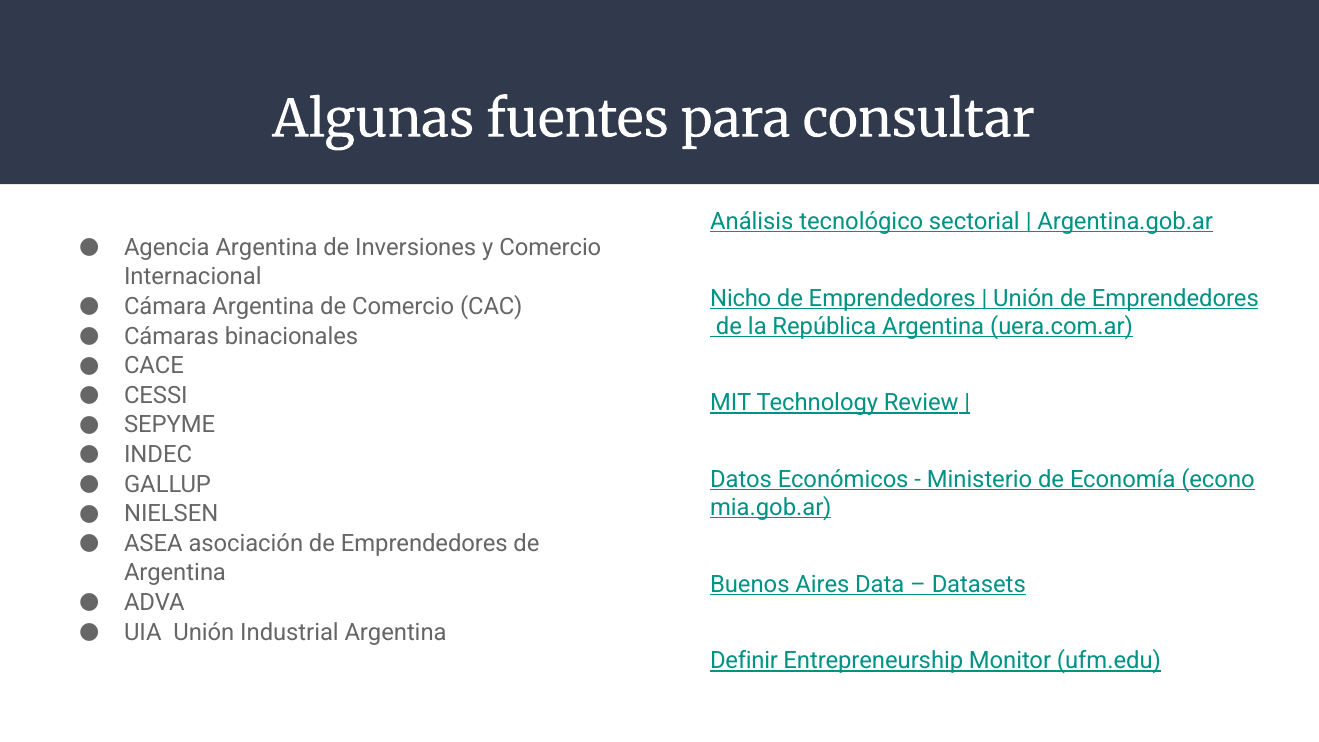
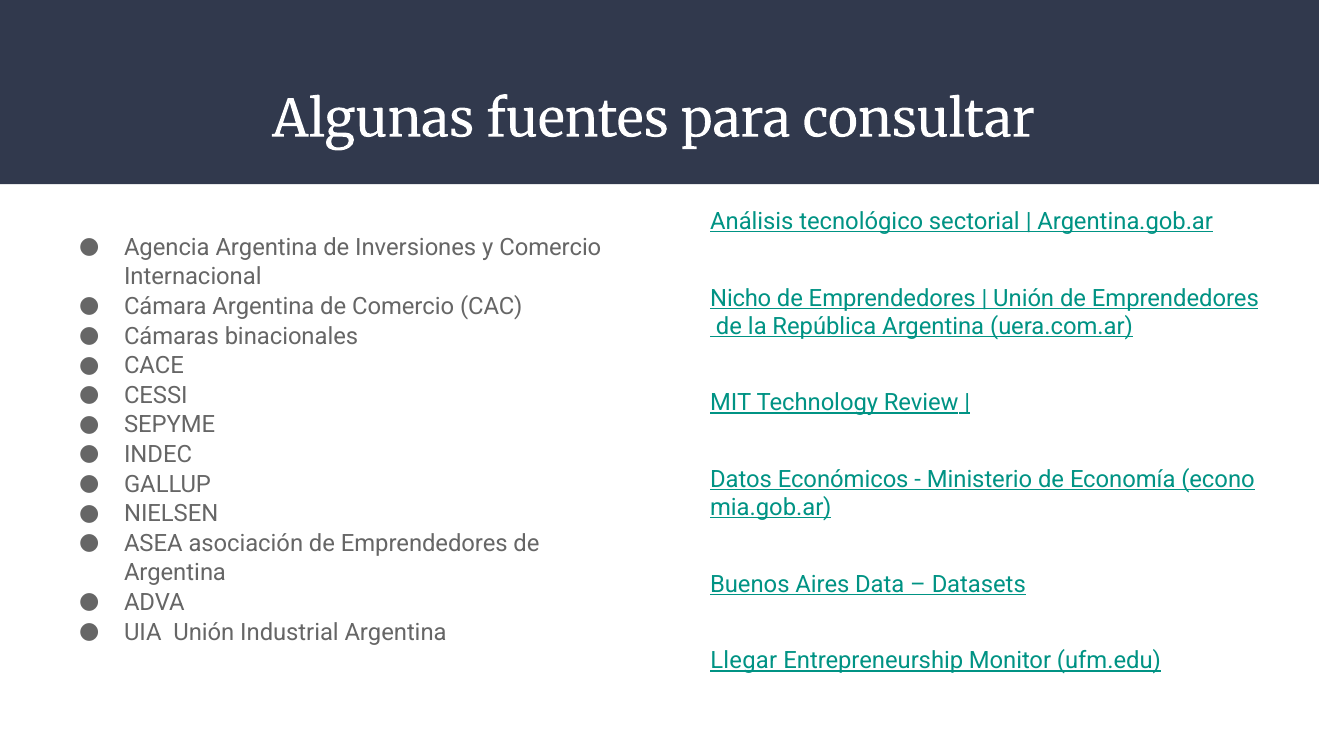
Definir: Definir -> Llegar (744, 661)
